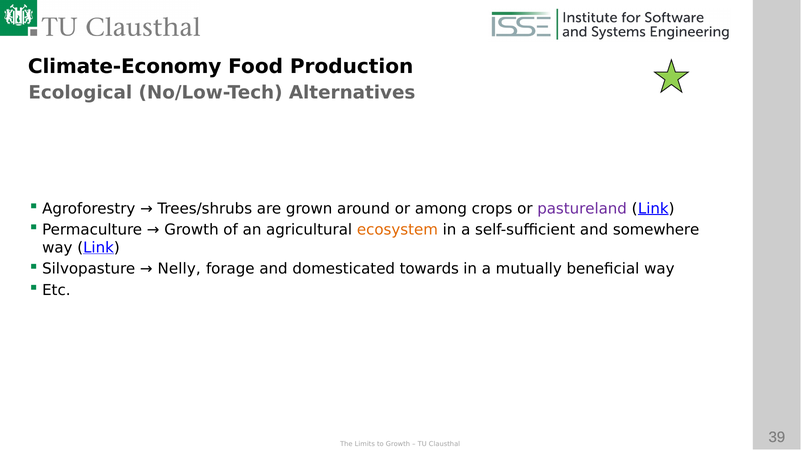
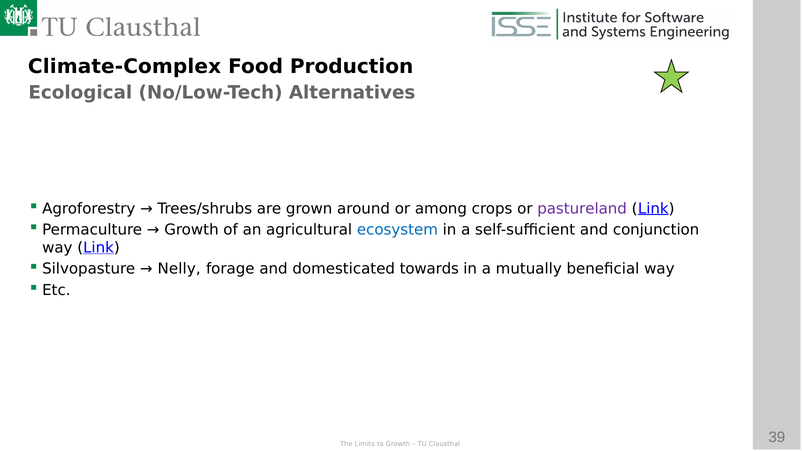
Climate-Economy: Climate-Economy -> Climate-Complex (125, 67)
ecosystem colour: orange -> blue (397, 230)
somewhere: somewhere -> conjunction (656, 230)
